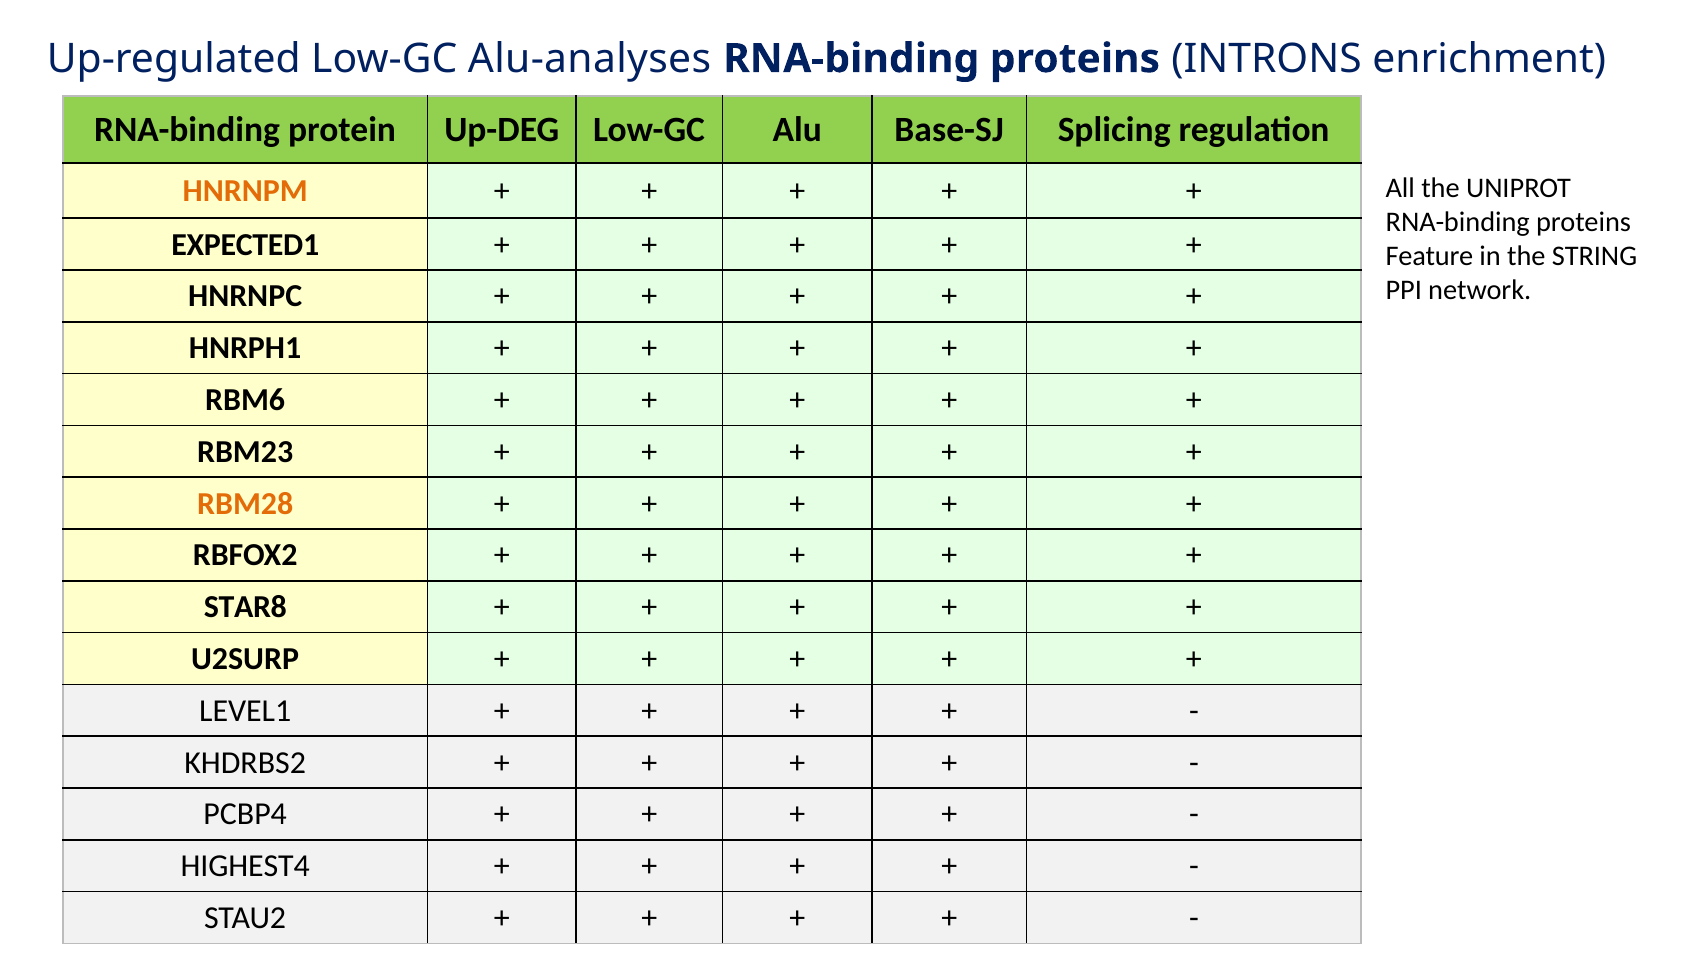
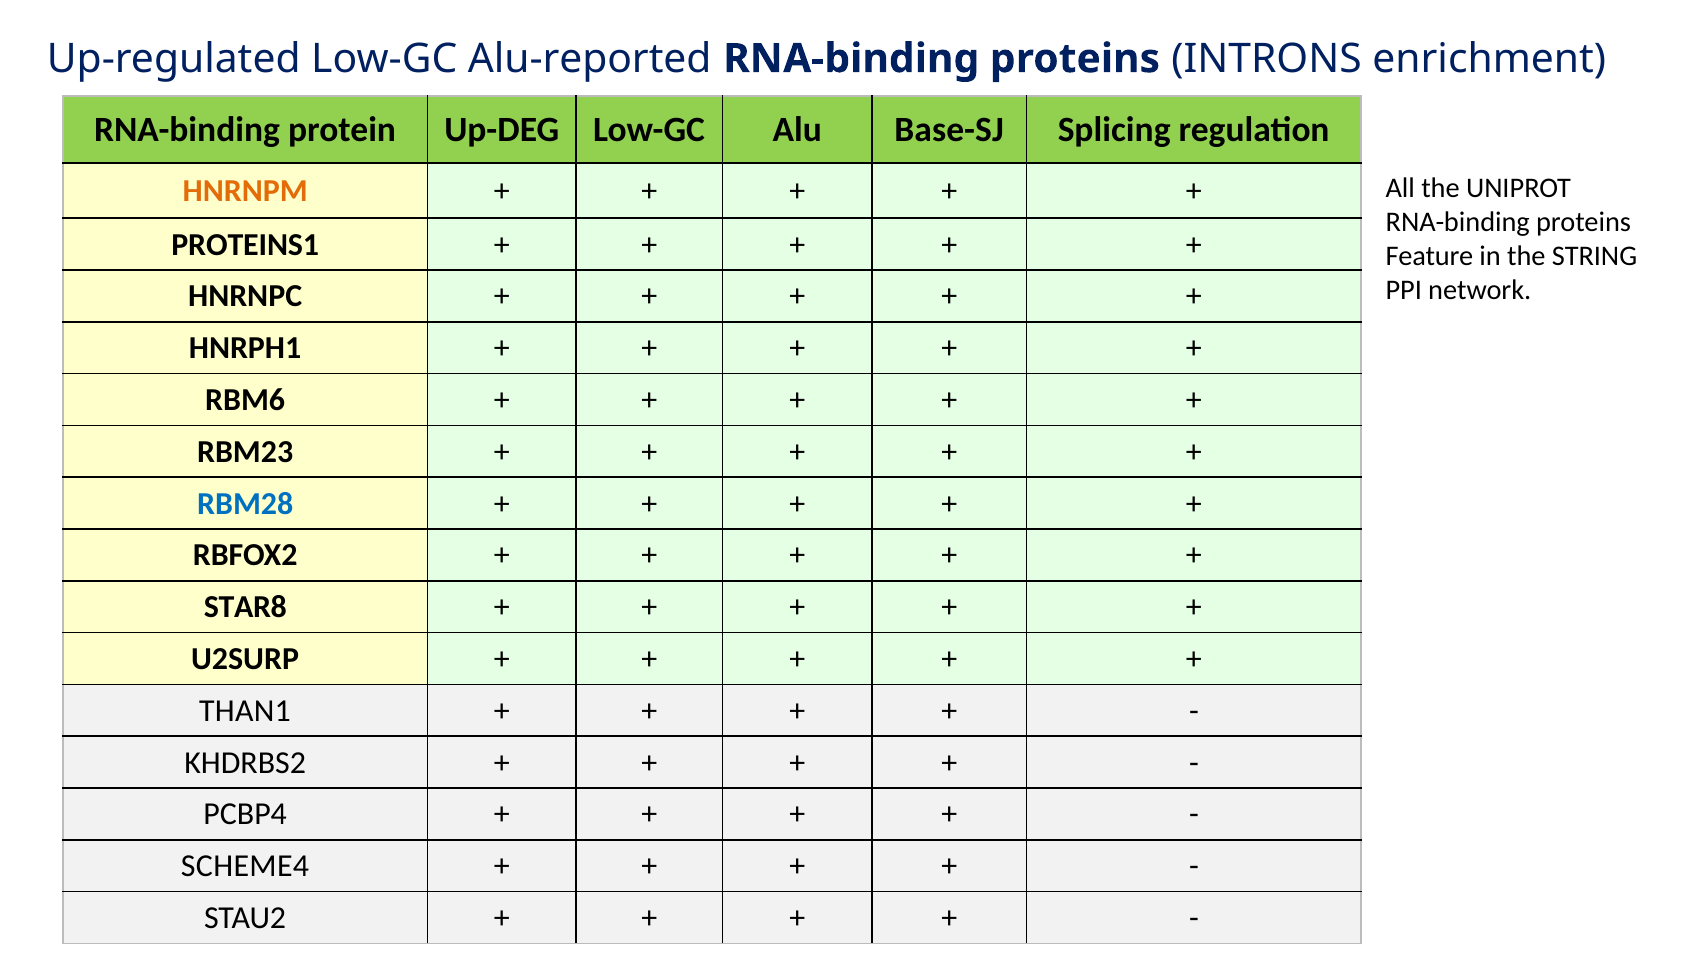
Alu-analyses: Alu-analyses -> Alu-reported (590, 59)
EXPECTED1: EXPECTED1 -> PROTEINS1 (245, 245)
RBM28 colour: orange -> blue (245, 504)
LEVEL1: LEVEL1 -> THAN1 (245, 711)
HIGHEST4: HIGHEST4 -> SCHEME4 (245, 867)
